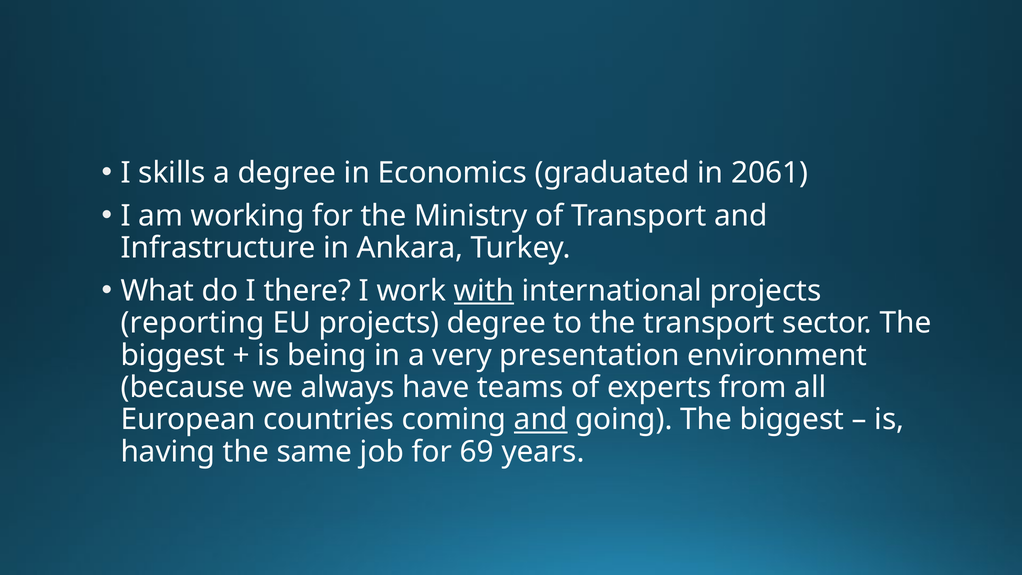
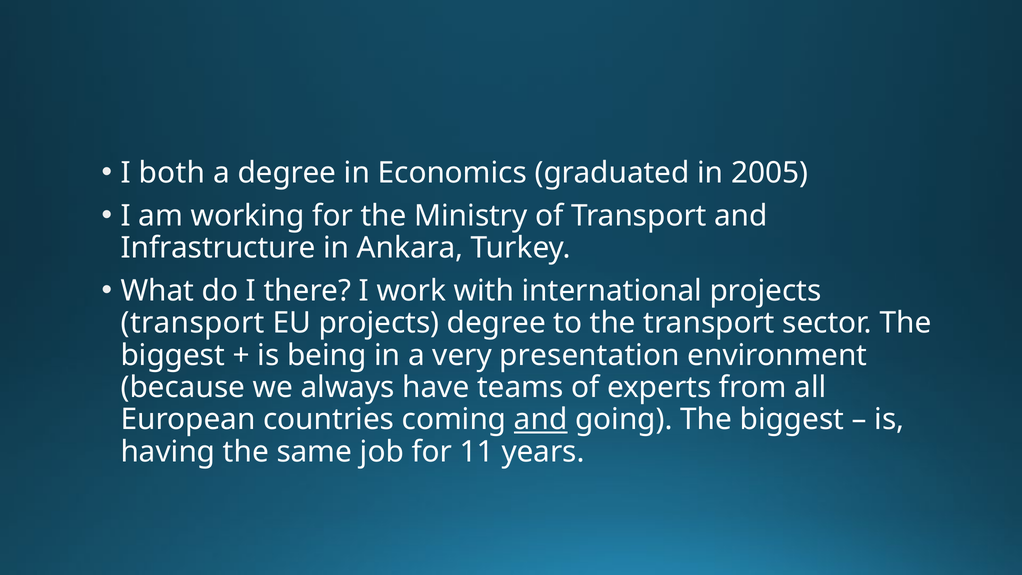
skills: skills -> both (172, 173)
2061: 2061 -> 2005 (770, 173)
with underline: present -> none (484, 291)
reporting: reporting -> transport (193, 323)
69: 69 -> 11 (477, 452)
